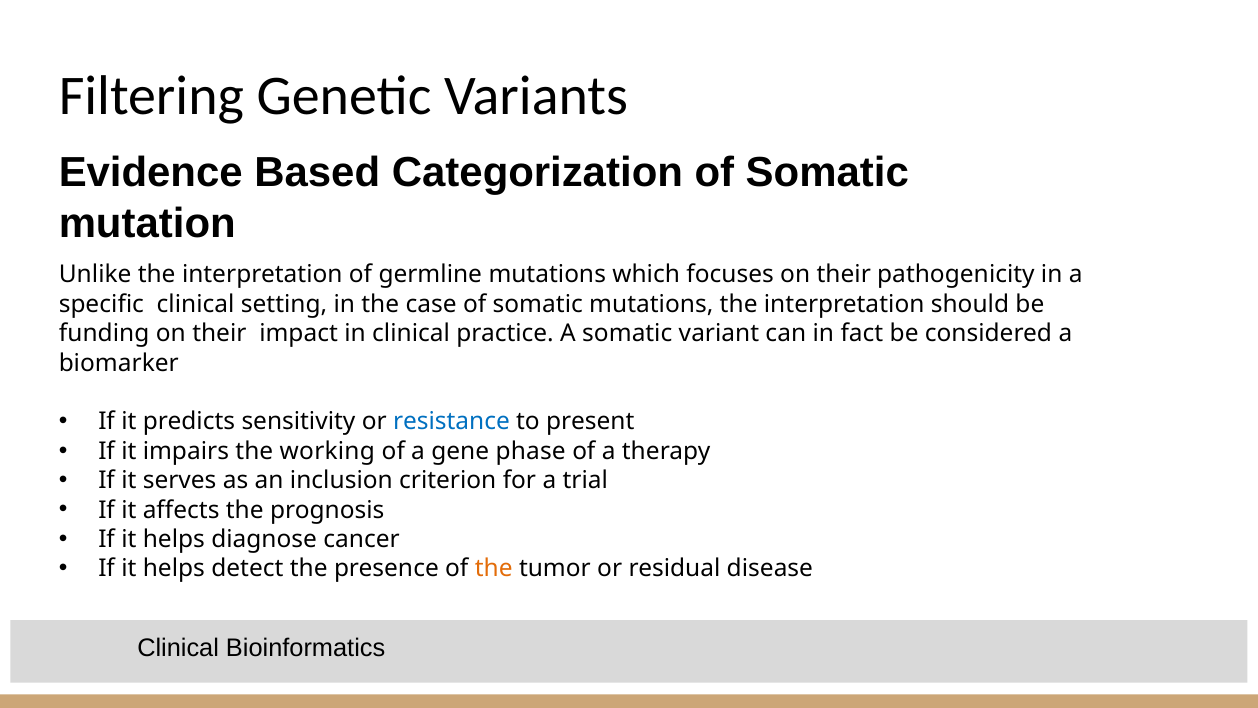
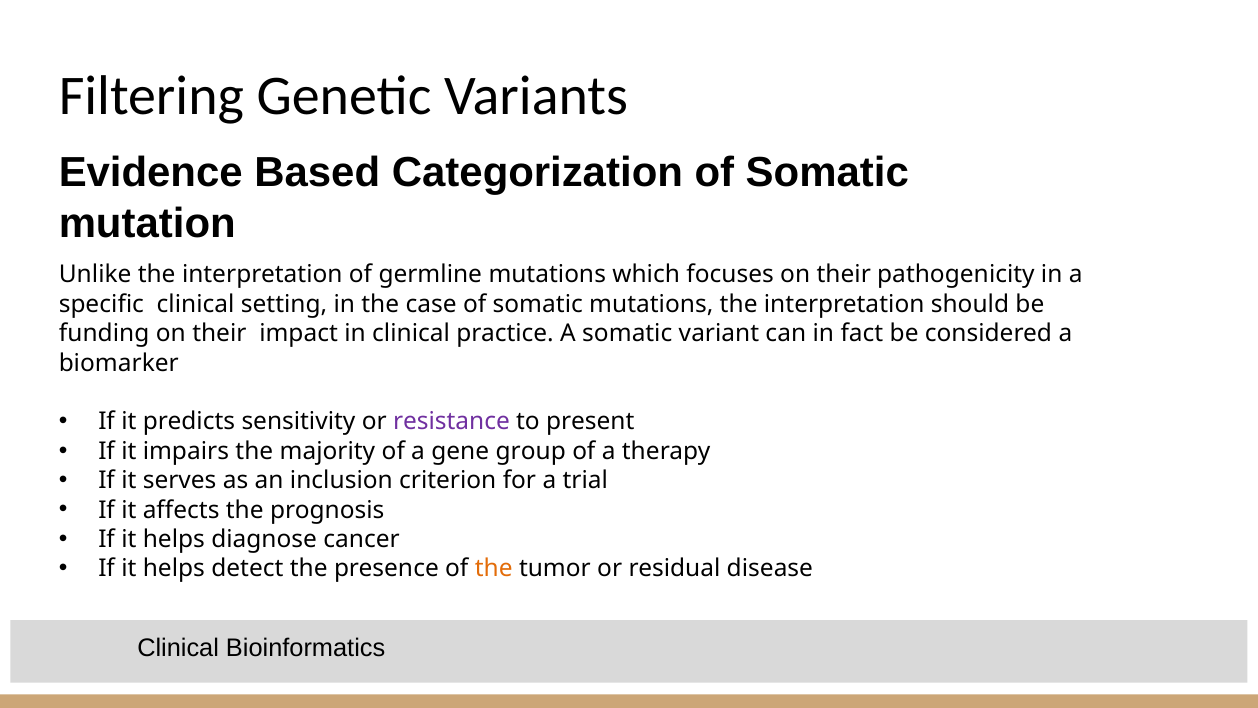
resistance colour: blue -> purple (451, 422)
working: working -> majority (327, 451)
phase: phase -> group (531, 451)
